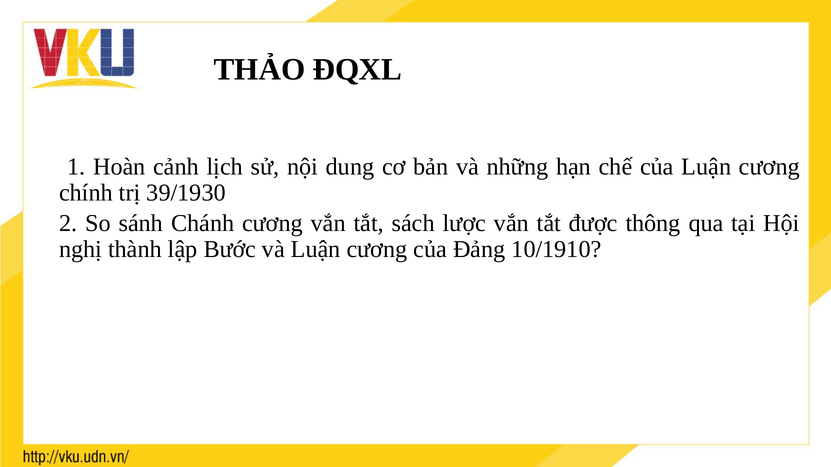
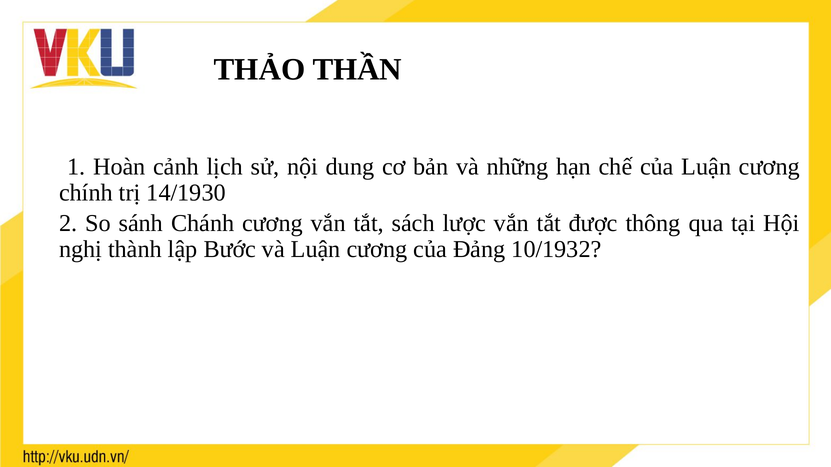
ĐQXL: ĐQXL -> THẦN (357, 69)
39/1930: 39/1930 -> 14/1930 (186, 193)
10/1910: 10/1910 -> 10/1932 (556, 250)
